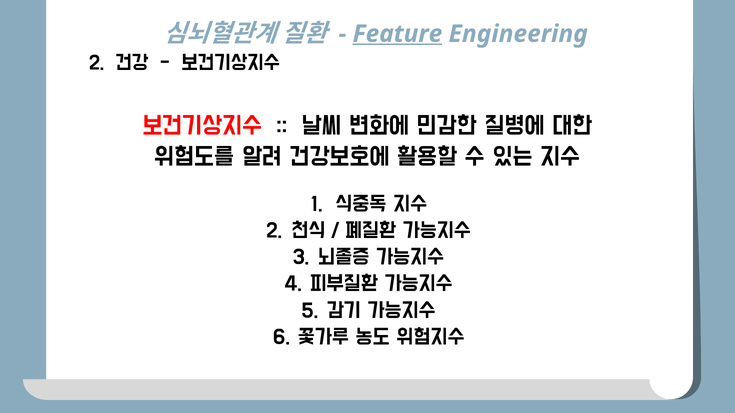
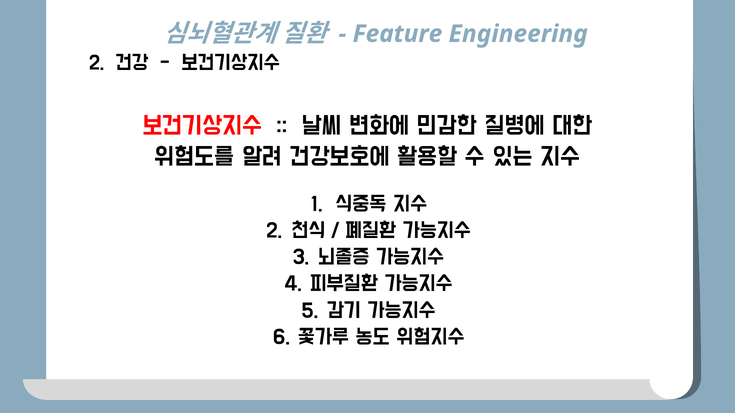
Feature underline: present -> none (397, 34)
